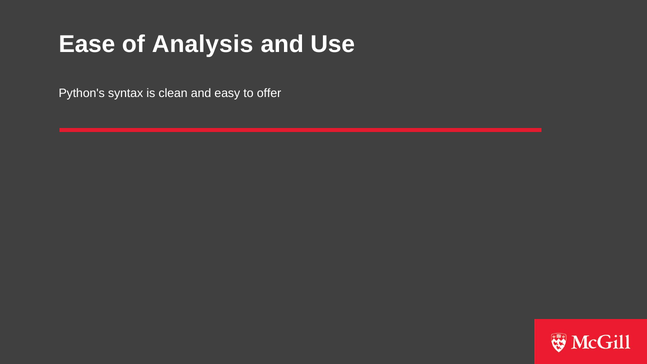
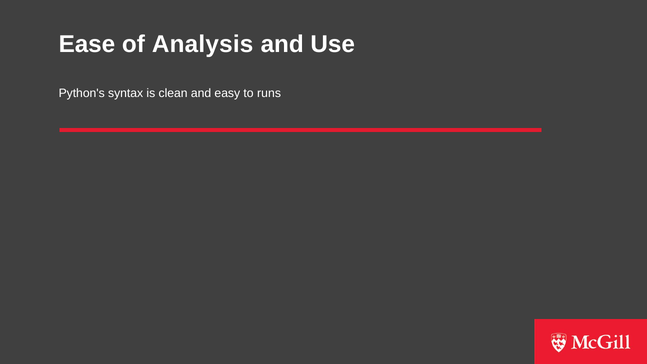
offer: offer -> runs (269, 93)
